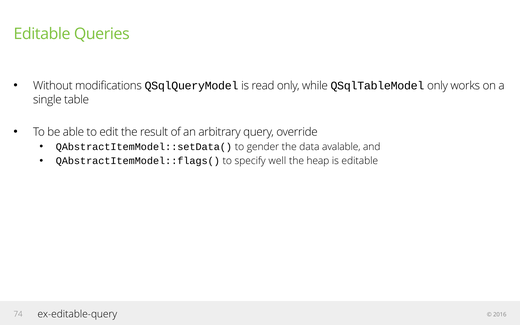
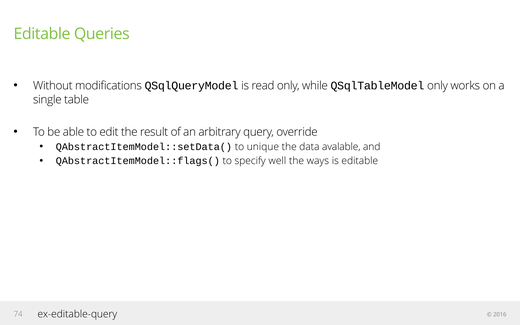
gender: gender -> unique (263, 147)
heap: heap -> ways (318, 161)
